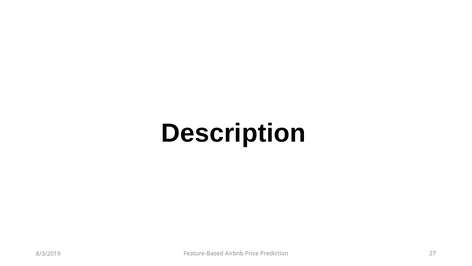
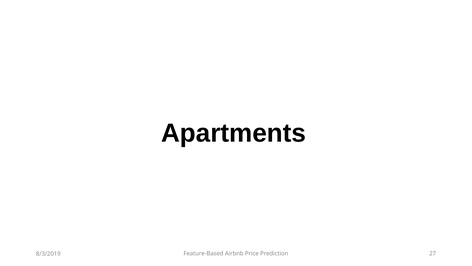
Description: Description -> Apartments (234, 133)
